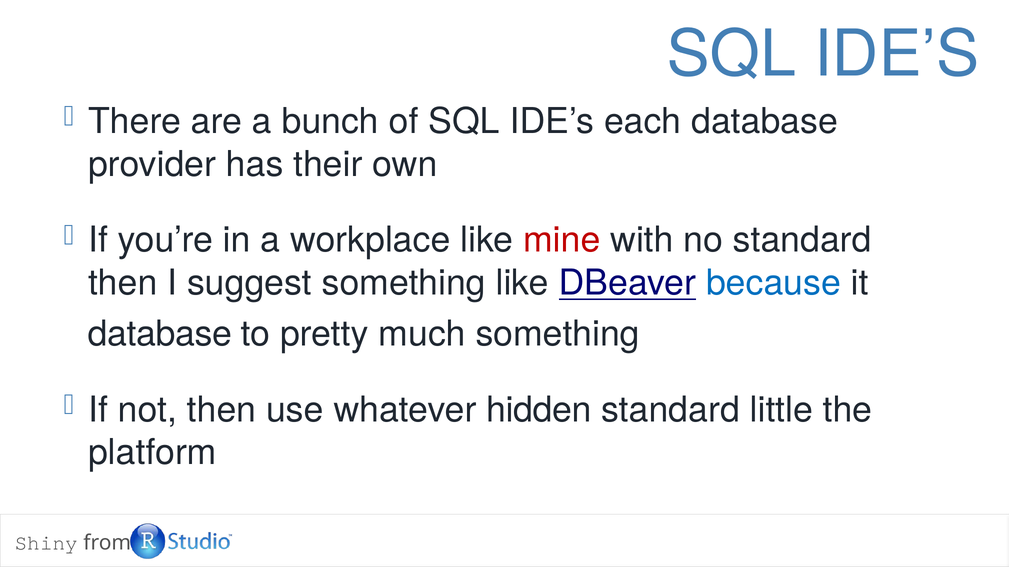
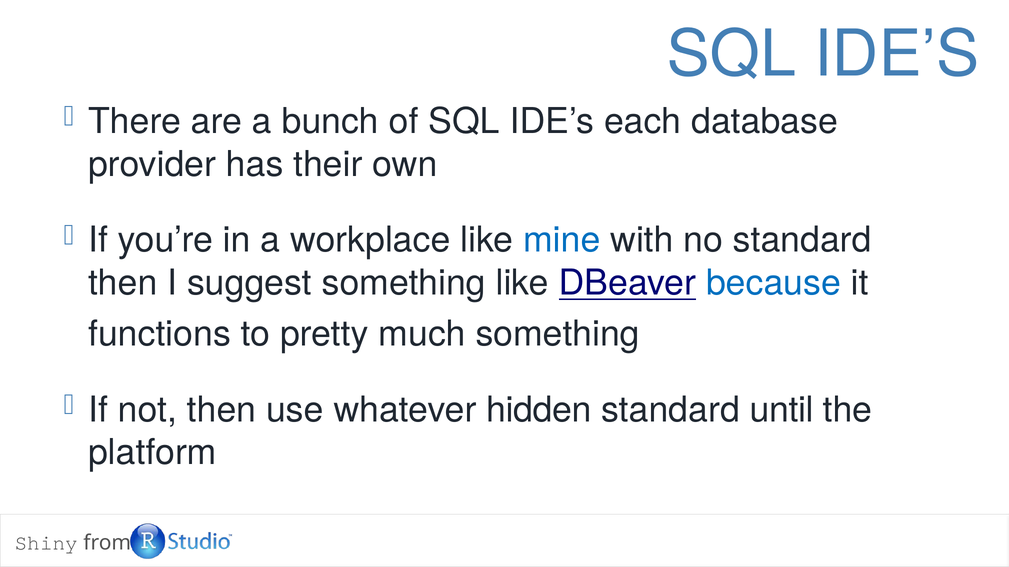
mine colour: red -> blue (562, 240)
database: database -> functions (160, 334)
little: little -> until (782, 410)
